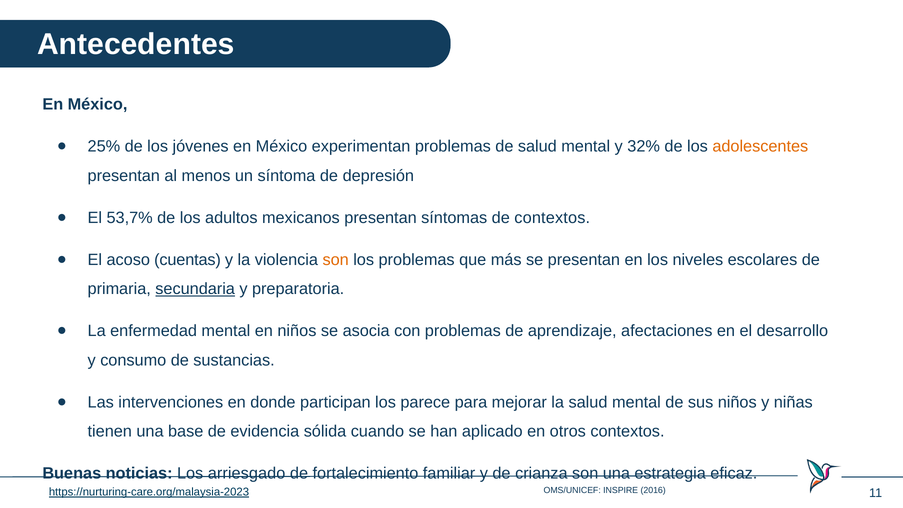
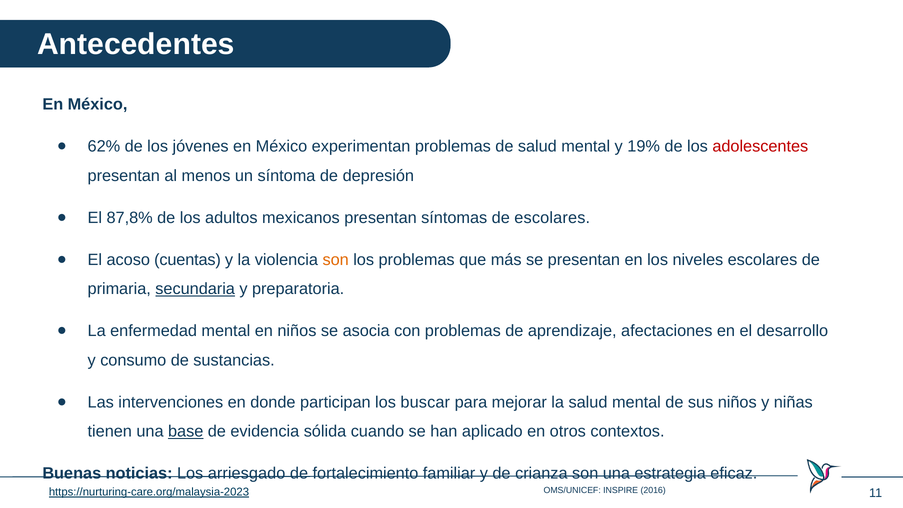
25%: 25% -> 62% (104, 146)
32%: 32% -> 19% (644, 146)
adolescentes colour: orange -> red (760, 146)
53,7%: 53,7% -> 87,8% (130, 218)
de contextos: contextos -> escolares (552, 218)
parece: parece -> buscar (425, 402)
base underline: none -> present (186, 432)
